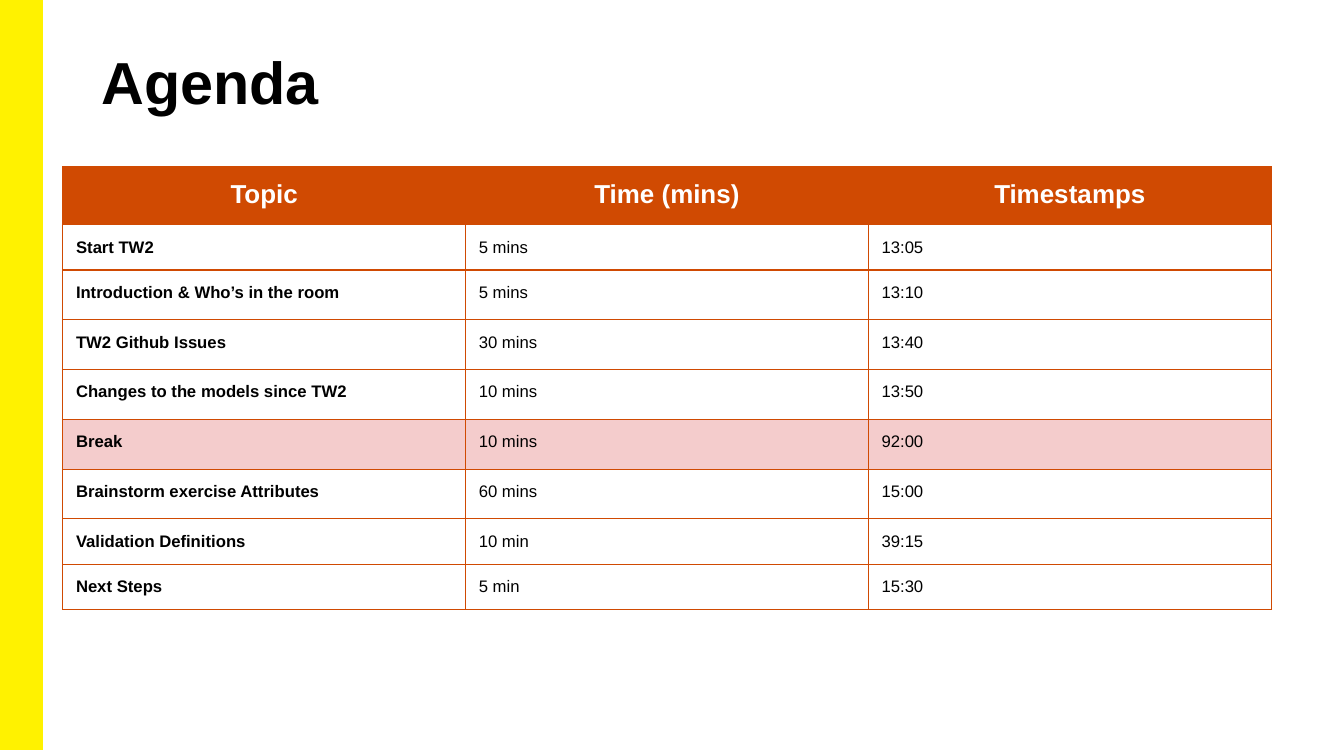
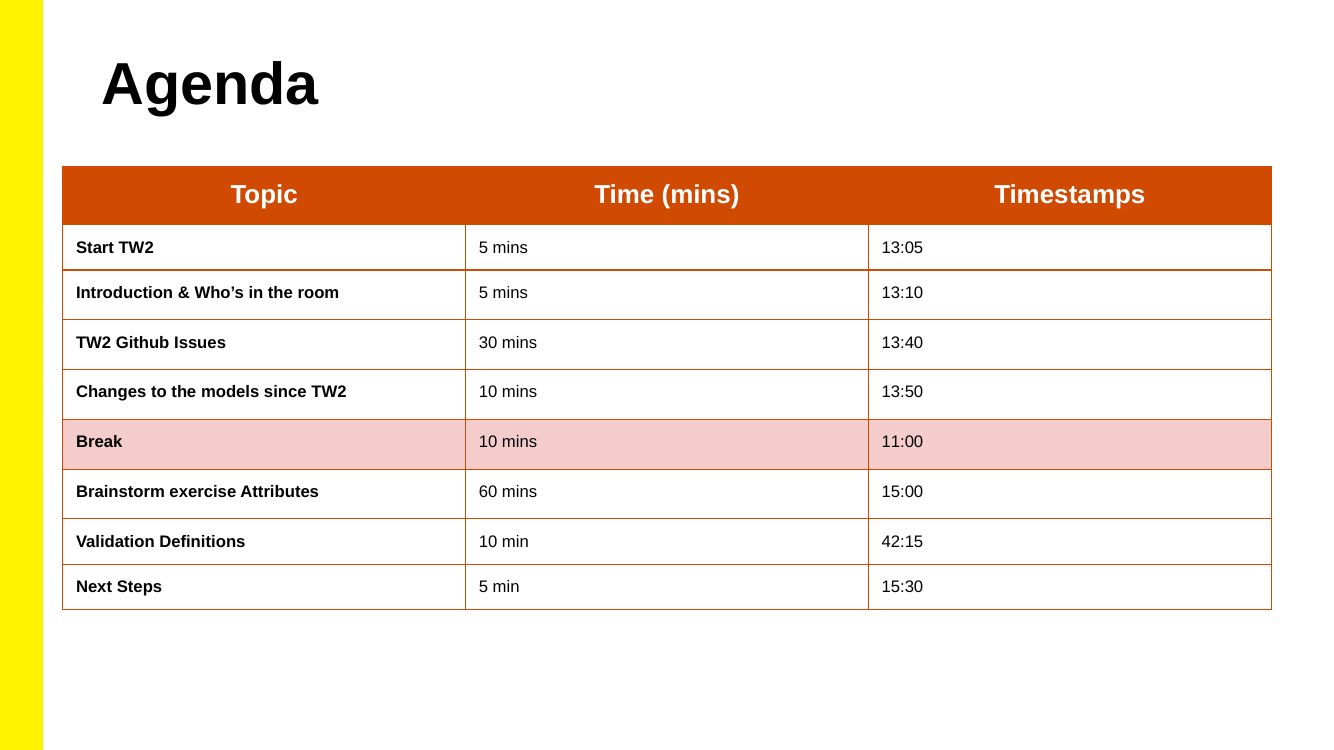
92:00: 92:00 -> 11:00 (902, 442)
39:15: 39:15 -> 42:15 (902, 542)
